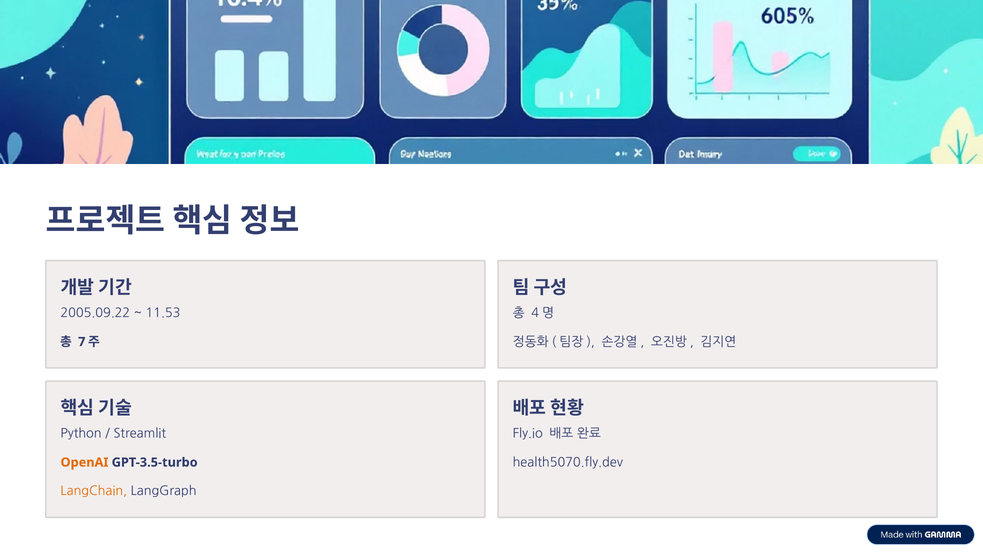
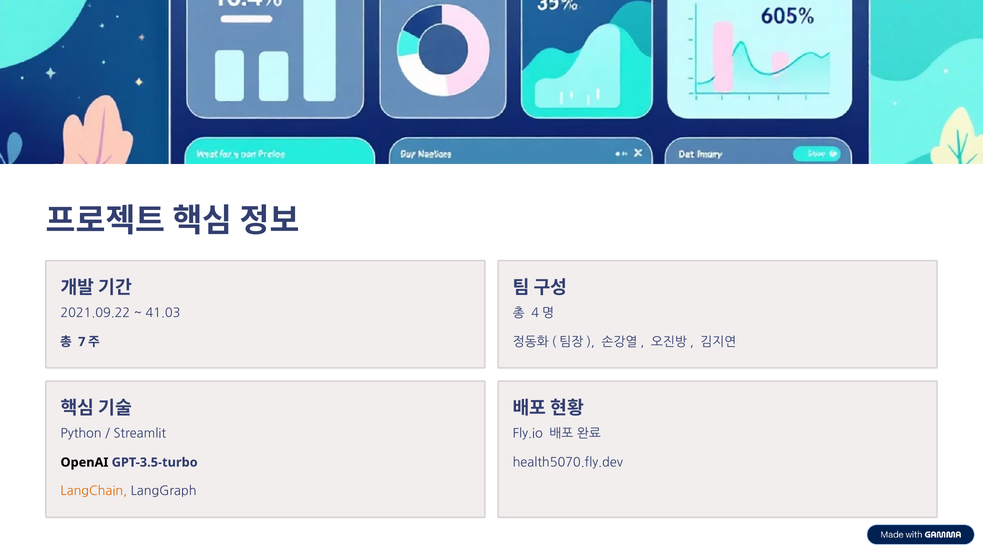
2005.09.22: 2005.09.22 -> 2021.09.22 (95, 313)
11.53: 11.53 -> 41.03 (163, 313)
OpenAI colour: orange -> black (84, 462)
